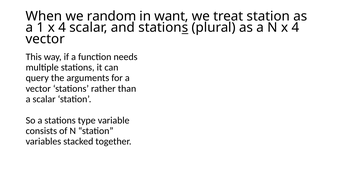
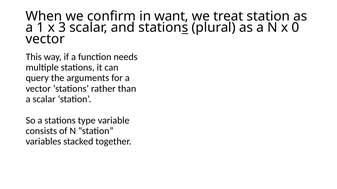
random: random -> confirm (111, 16)
1 x 4: 4 -> 3 (62, 28)
N x 4: 4 -> 0 (295, 28)
